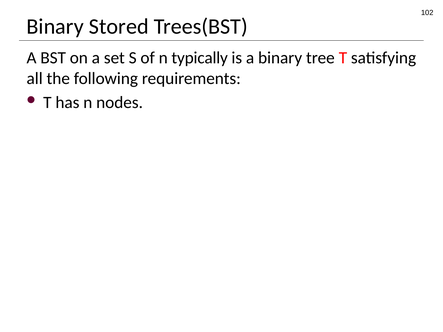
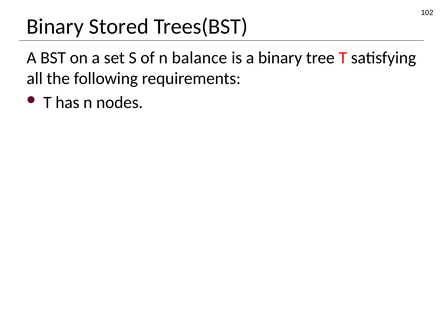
typically: typically -> balance (200, 58)
